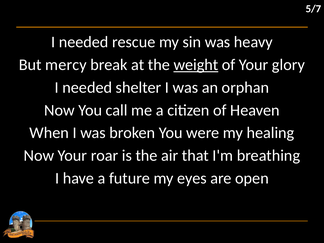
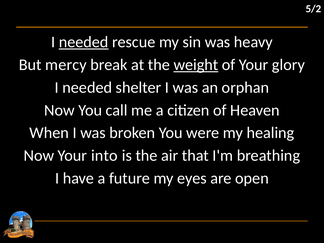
5/7: 5/7 -> 5/2 (313, 9)
needed underline: none -> present (84, 42)
roar: roar -> into (104, 156)
